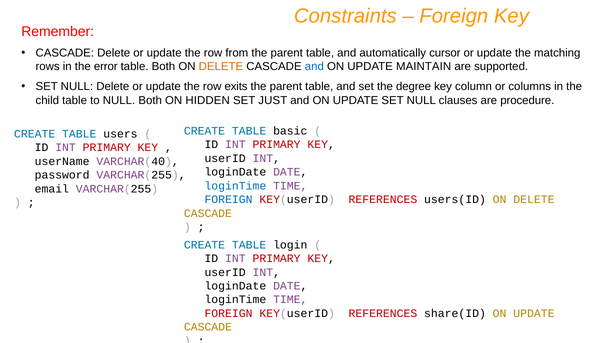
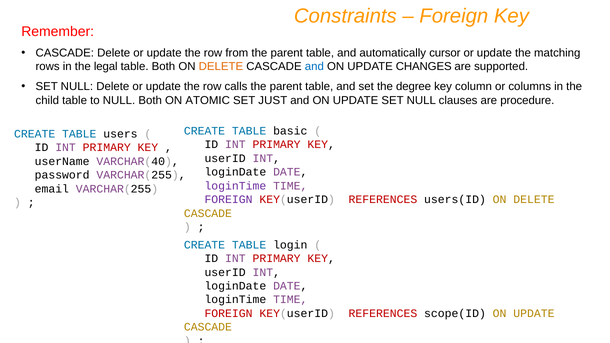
error: error -> legal (106, 67)
MAINTAIN: MAINTAIN -> CHANGES (424, 67)
exits: exits -> calls (236, 87)
HIDDEN: HIDDEN -> ATOMIC (208, 100)
loginTime colour: blue -> purple (235, 186)
FOREIGN colour: blue -> purple (229, 200)
share(ID: share(ID -> scope(ID (455, 314)
